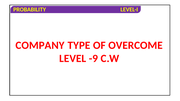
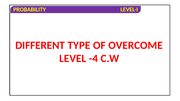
COMPANY: COMPANY -> DIFFERENT (40, 45)
-9: -9 -> -4 (93, 59)
